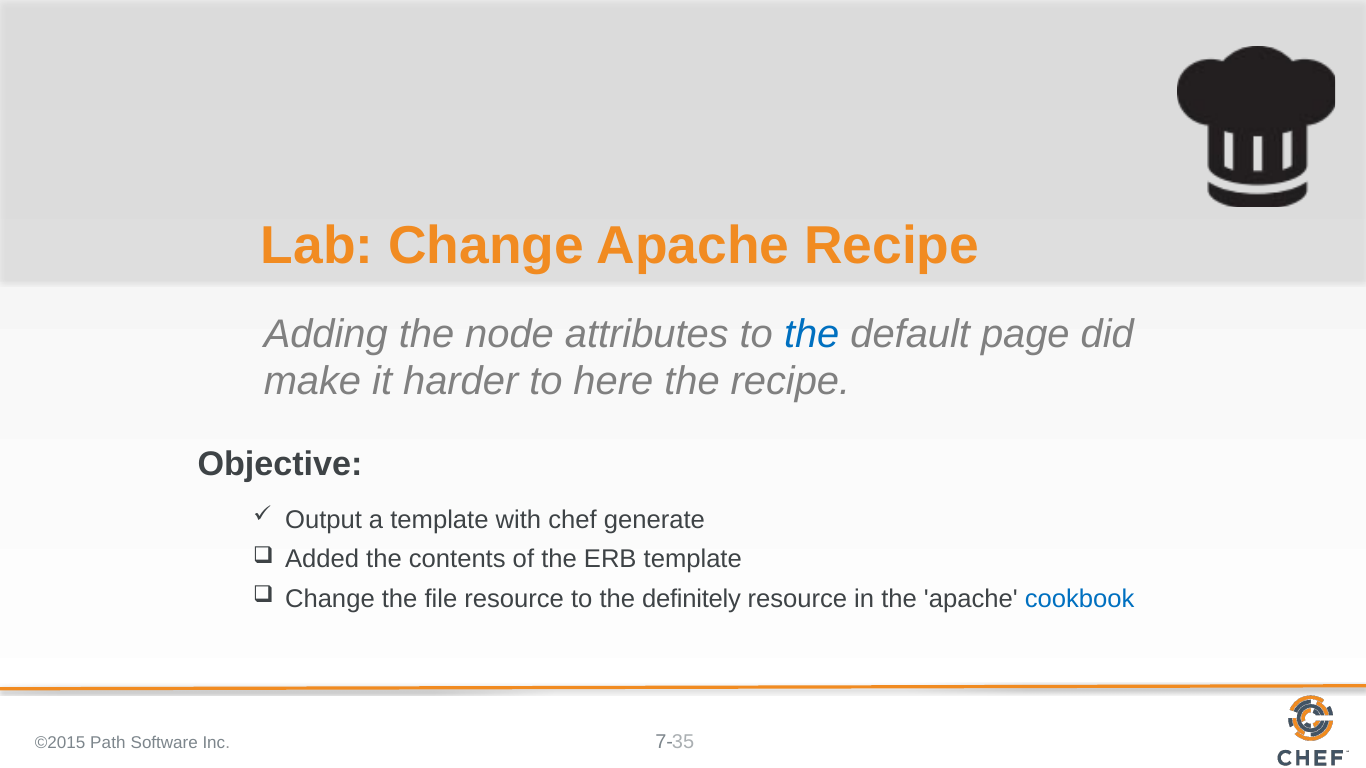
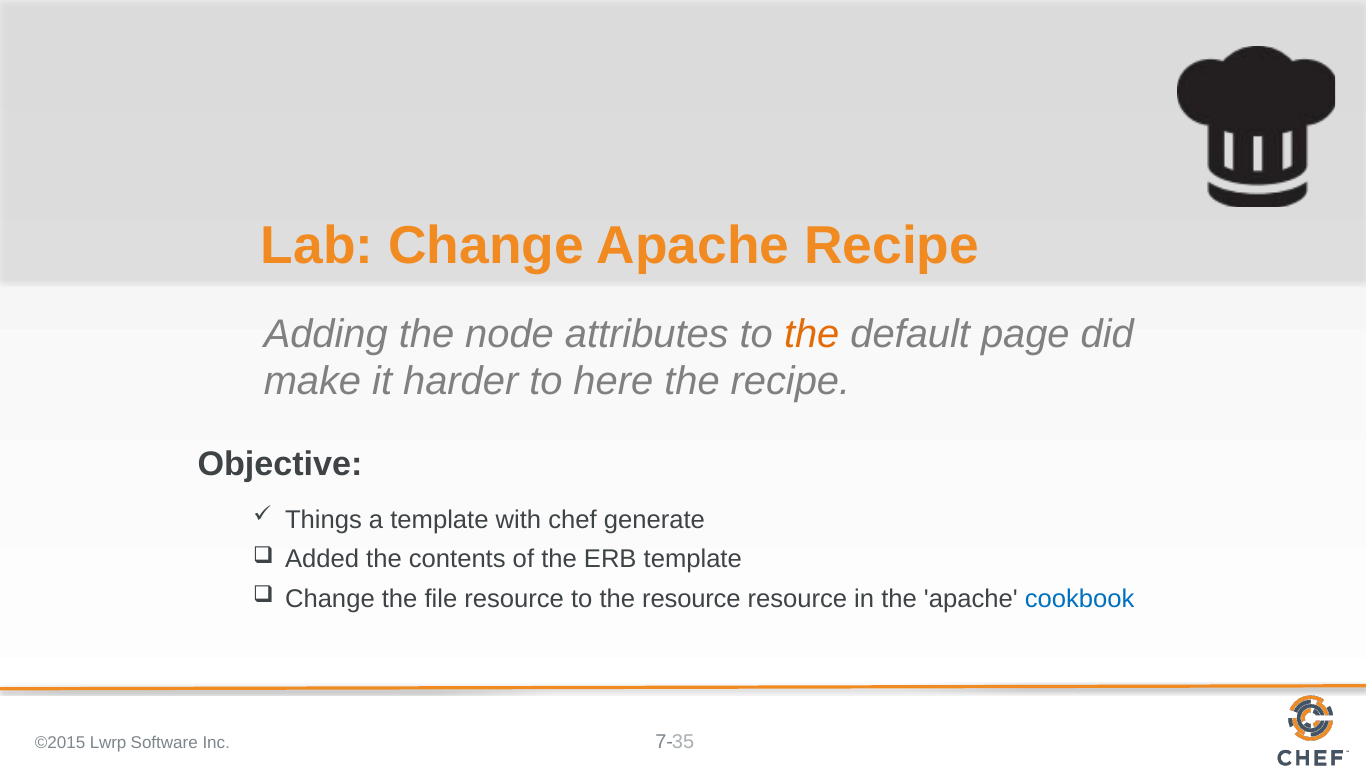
the colour: blue -> orange (812, 334)
Output: Output -> Things (324, 520)
the definitely: definitely -> resource (691, 599)
Path: Path -> Lwrp (108, 743)
